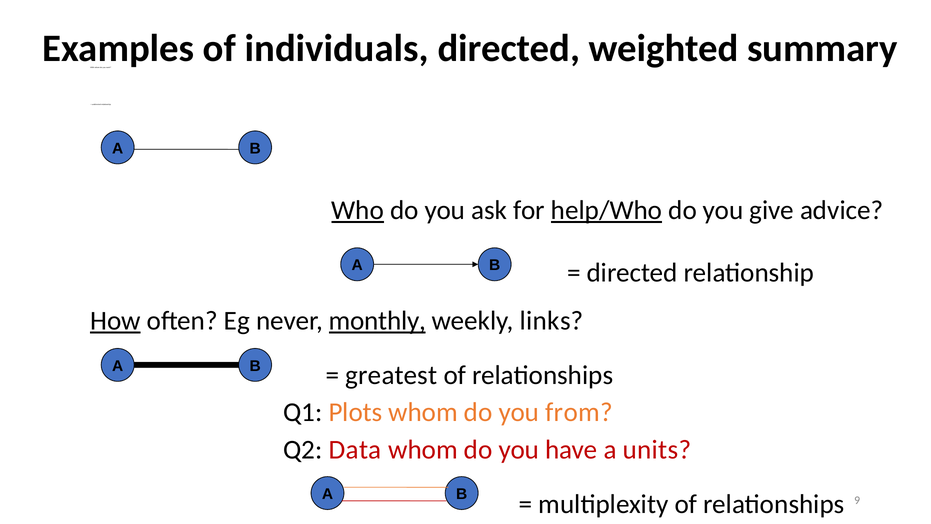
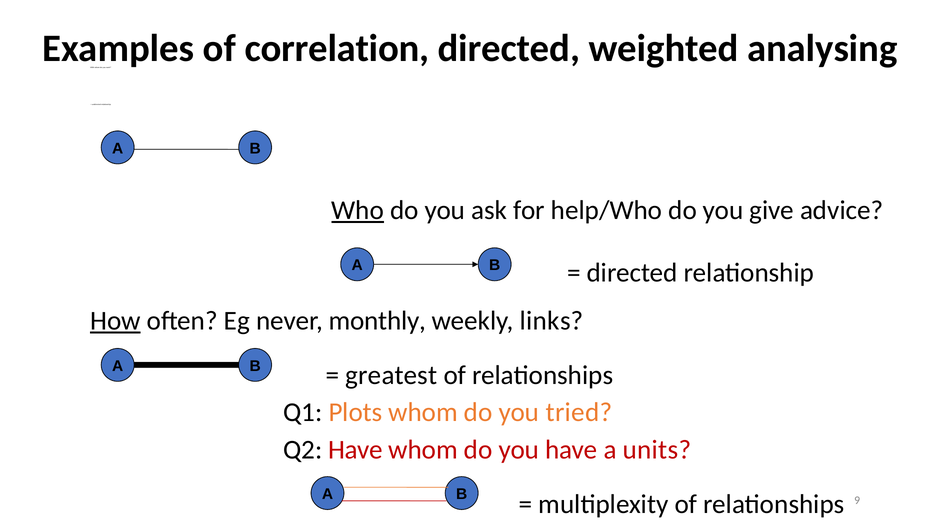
individuals: individuals -> correlation (337, 48)
summary: summary -> analysing (822, 48)
help/Who underline: present -> none (607, 210)
monthly underline: present -> none (377, 321)
from: from -> tried (579, 412)
Q2 Data: Data -> Have (355, 449)
